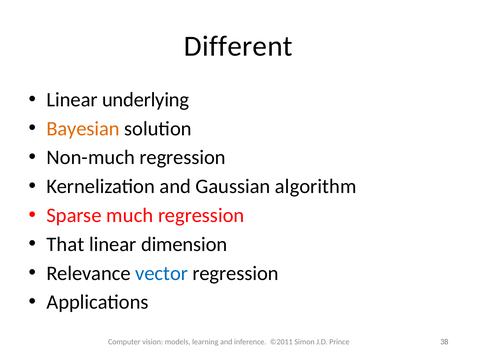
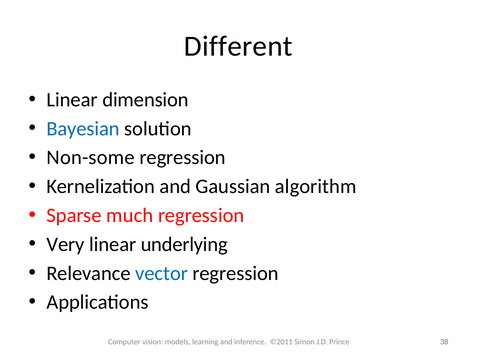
underlying: underlying -> dimension (146, 100)
Bayesian colour: orange -> blue (83, 129)
Non-much: Non-much -> Non-some (91, 157)
That: That -> Very (65, 244)
dimension: dimension -> underlying (184, 244)
